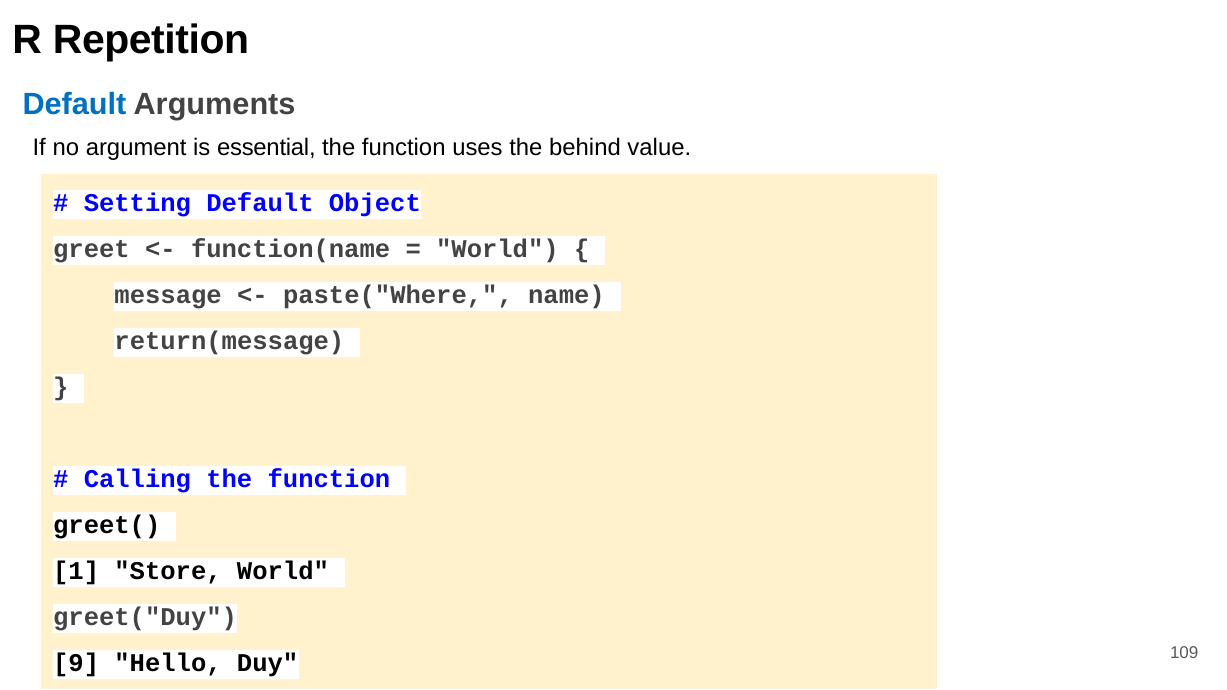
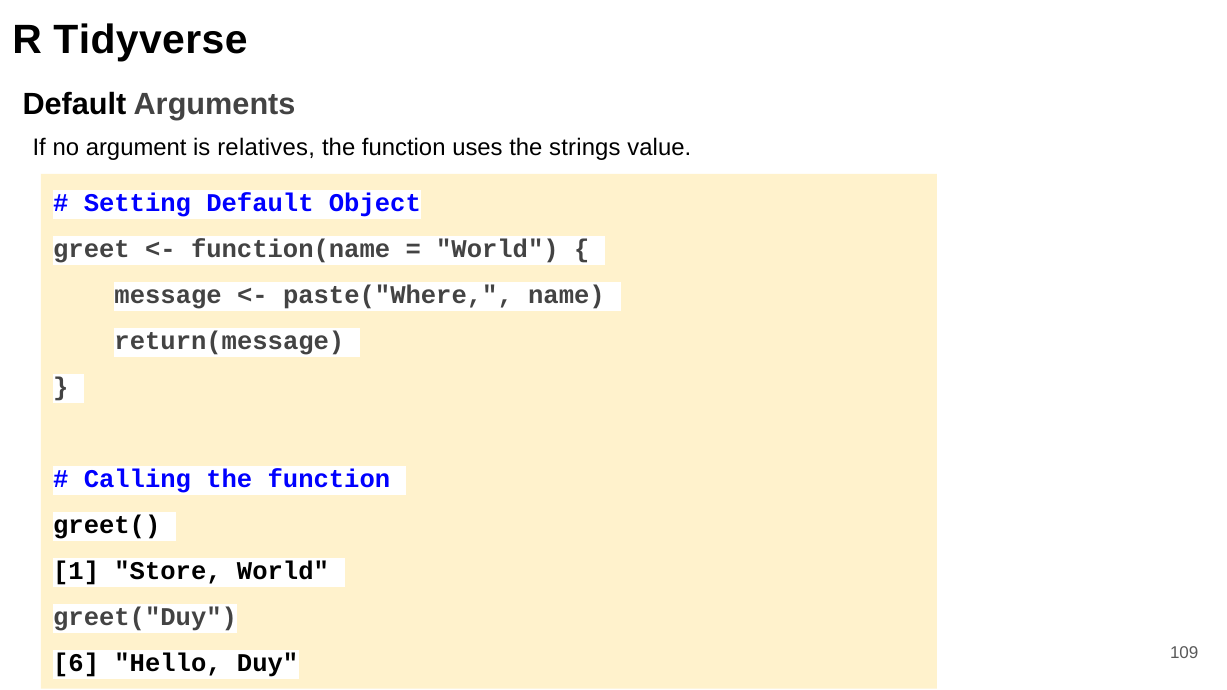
Repetition: Repetition -> Tidyverse (151, 40)
Default colour: blue -> black (74, 104)
essential: essential -> relatives (266, 147)
behind: behind -> strings (585, 147)
9: 9 -> 6 (76, 663)
